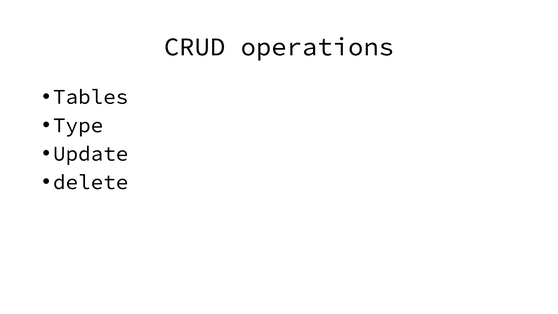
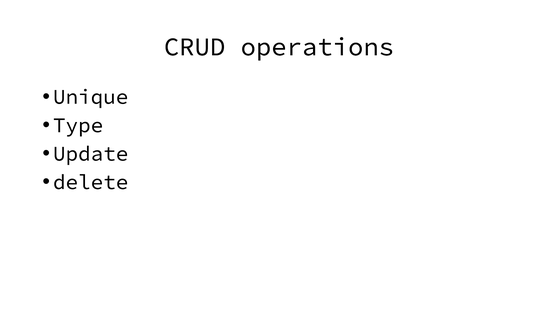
Tables: Tables -> Unique (91, 97)
